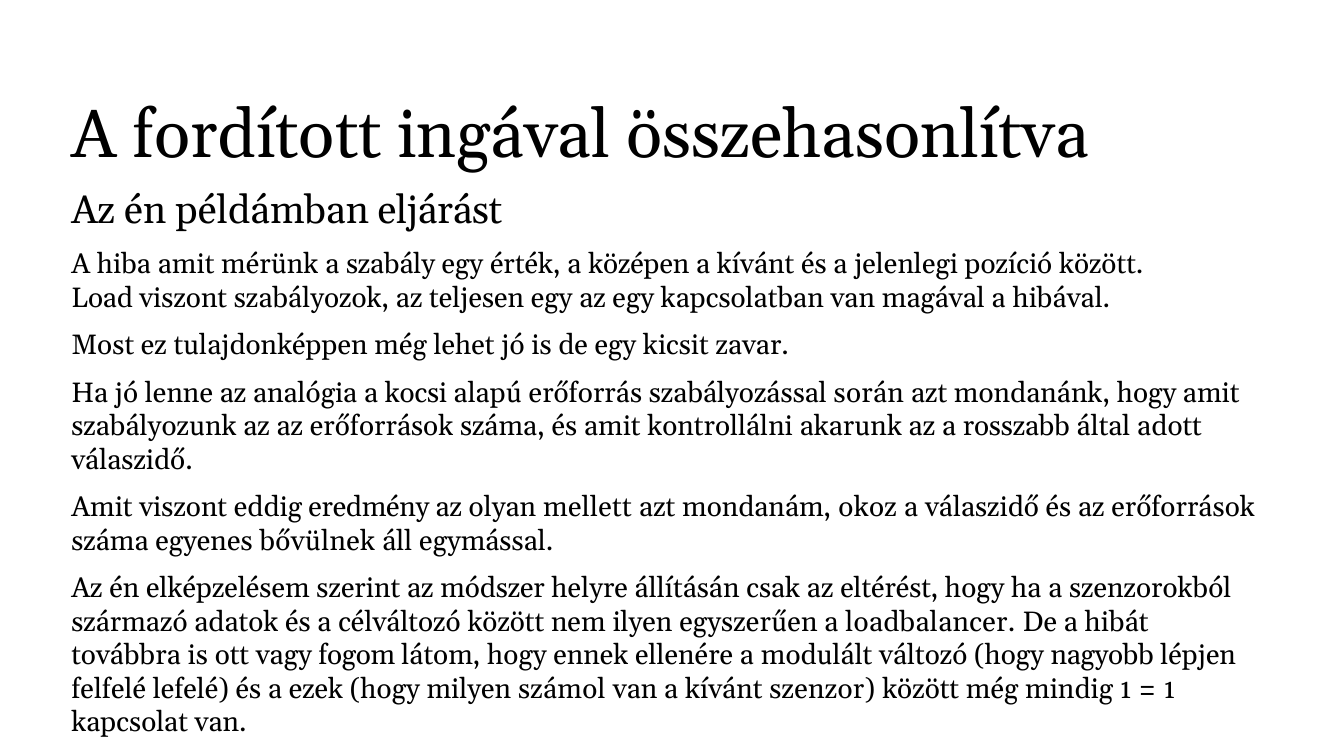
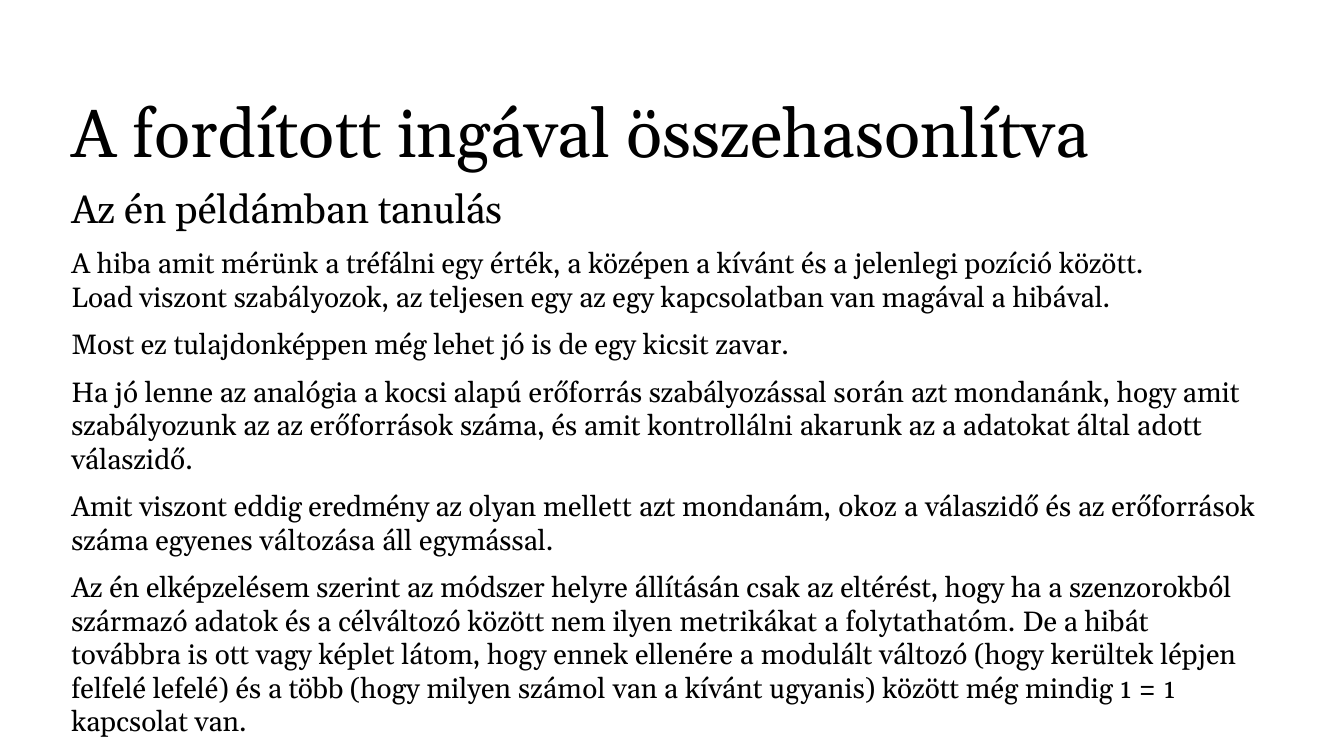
eljárást: eljárást -> tanulás (440, 211)
szabály: szabály -> tréfálni (391, 265)
rosszabb: rosszabb -> adatokat (1016, 427)
bővülnek: bővülnek -> változása (317, 541)
egyszerűen: egyszerűen -> metrikákat (748, 622)
loadbalancer: loadbalancer -> folytathatóm (930, 622)
fogom: fogom -> képlet (357, 656)
nagyobb: nagyobb -> kerültek (1102, 656)
ezek: ezek -> több (316, 689)
szenzor: szenzor -> ugyanis (822, 689)
